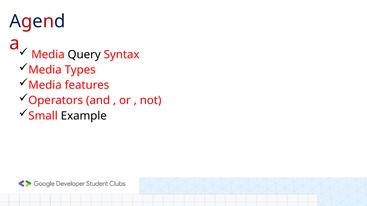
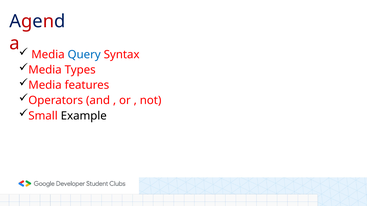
Query colour: black -> blue (84, 55)
